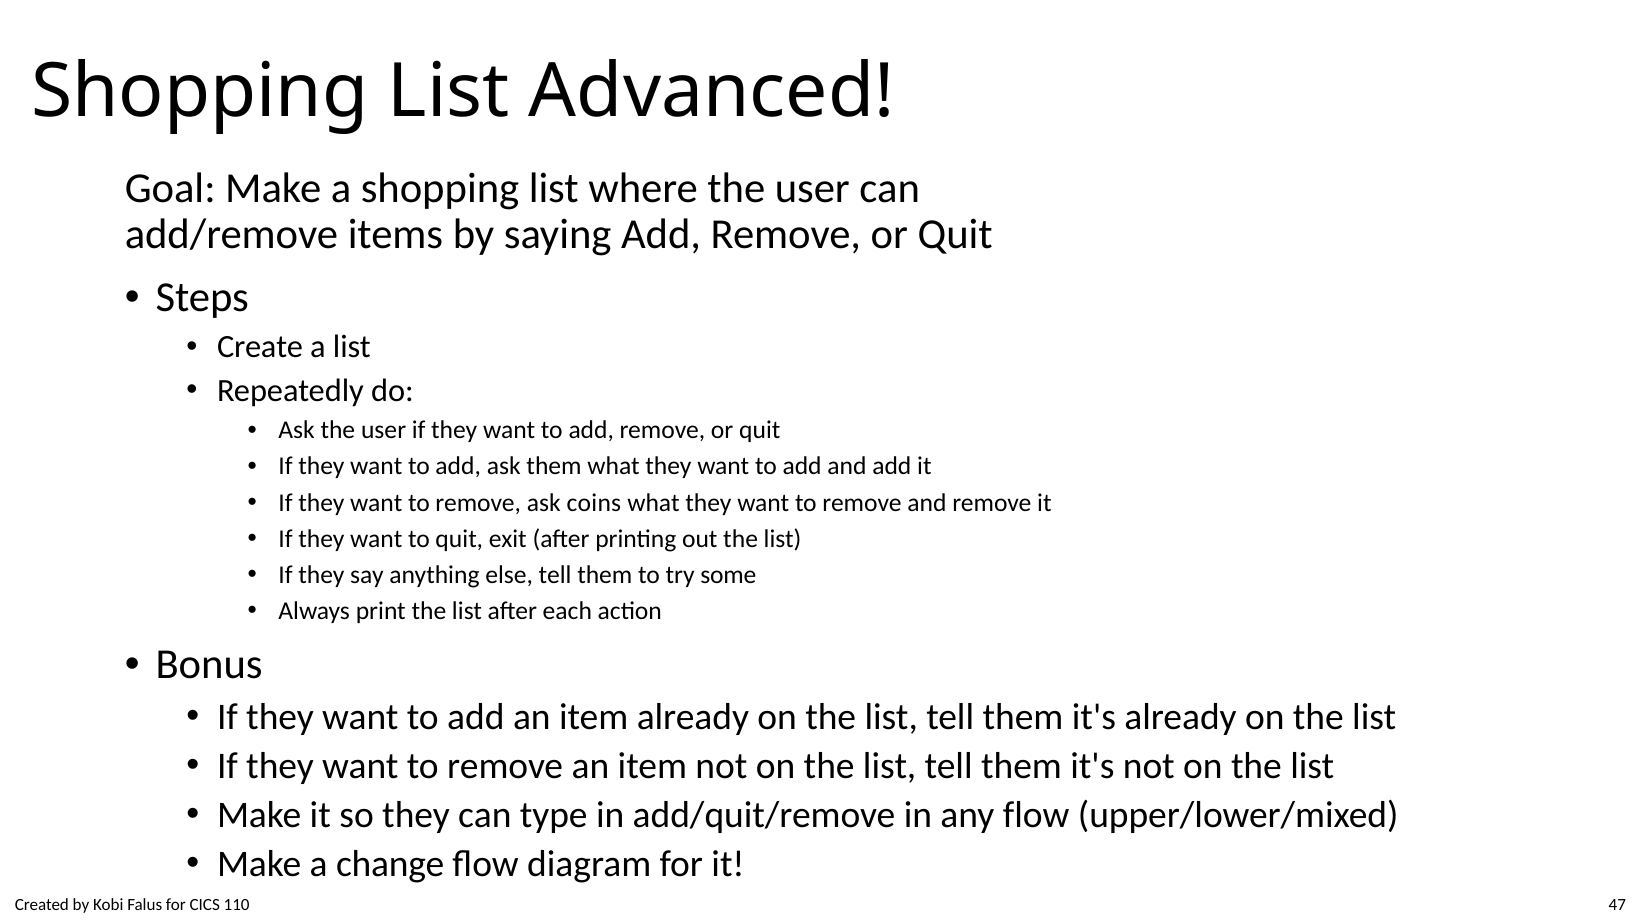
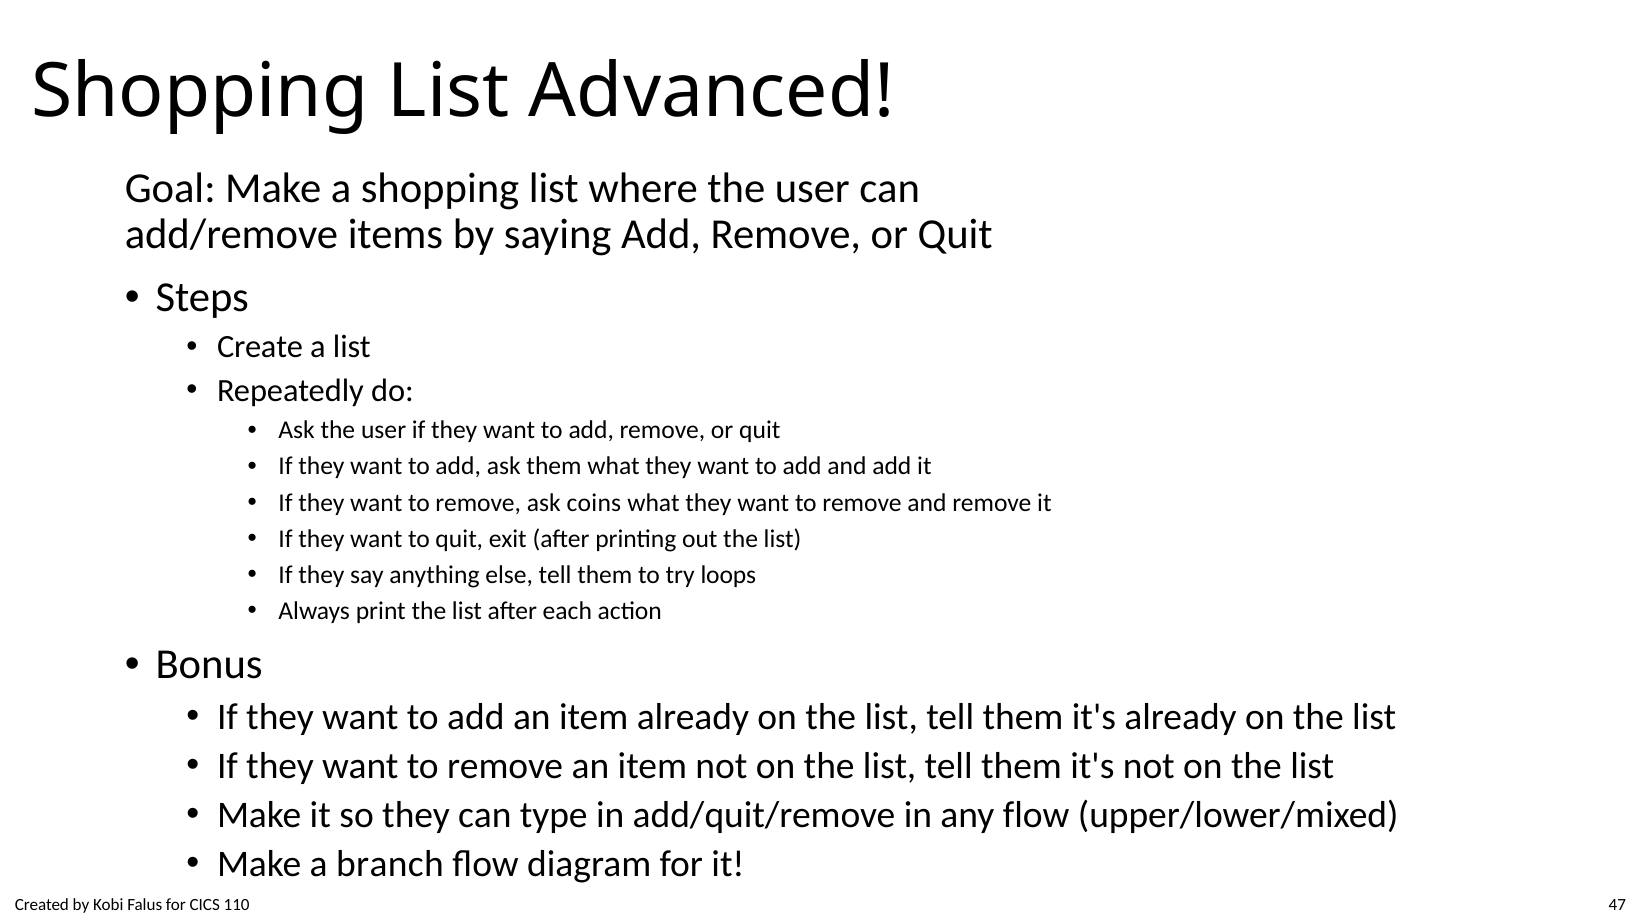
some: some -> loops (728, 575)
change: change -> branch (390, 864)
